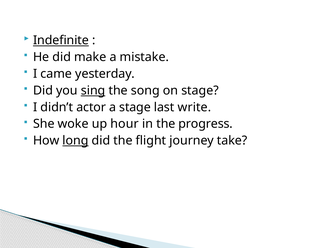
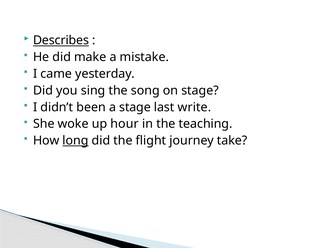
Indefinite: Indefinite -> Describes (61, 40)
sing underline: present -> none (93, 91)
actor: actor -> been (91, 107)
progress: progress -> teaching (206, 124)
